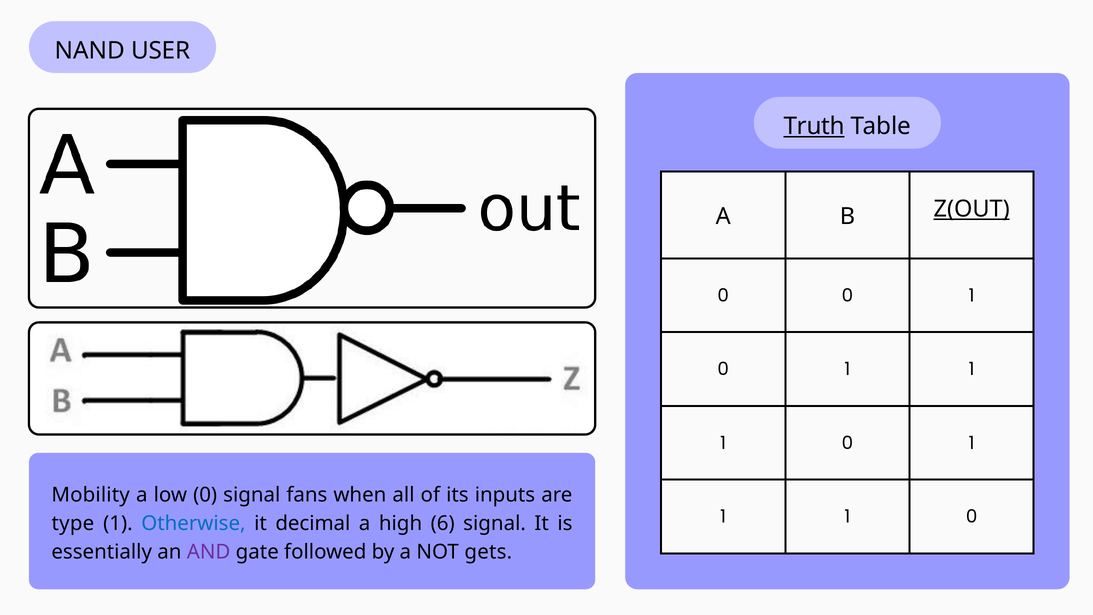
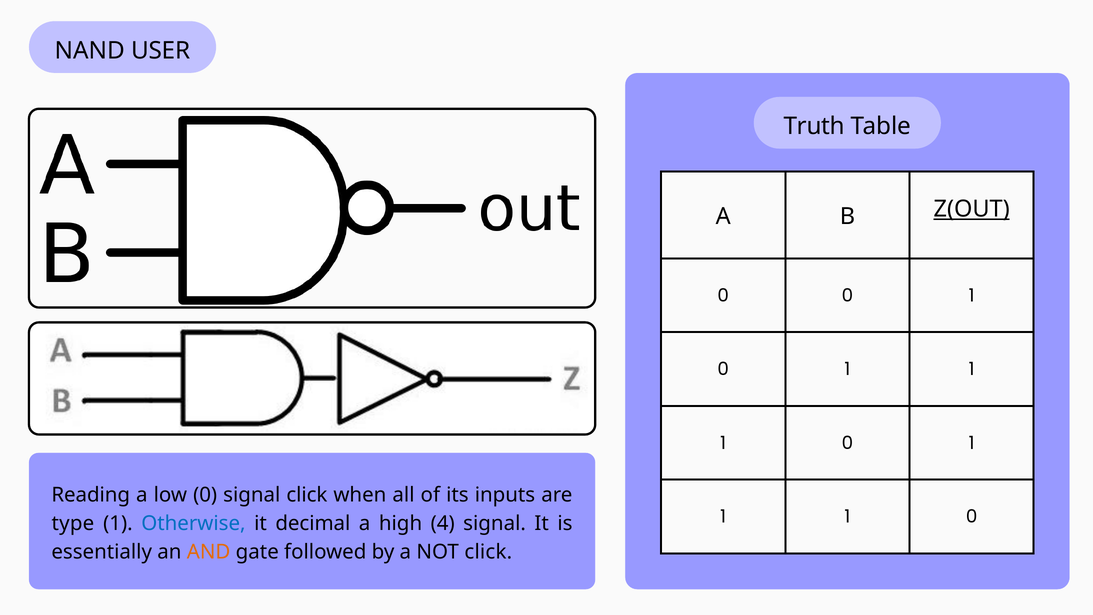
Truth underline: present -> none (814, 126)
Mobility: Mobility -> Reading (91, 495)
signal fans: fans -> click (307, 495)
6: 6 -> 4 (443, 523)
AND colour: purple -> orange (209, 552)
NOT gets: gets -> click (488, 552)
